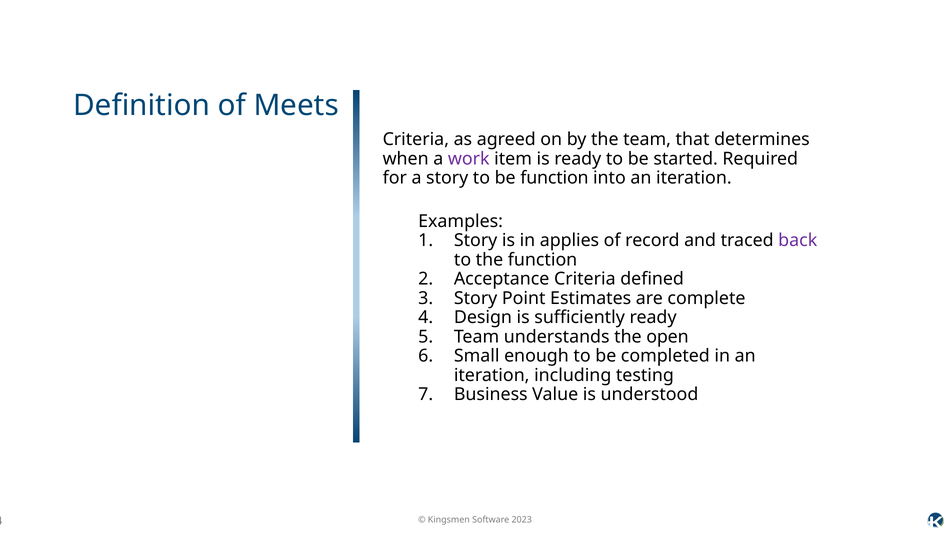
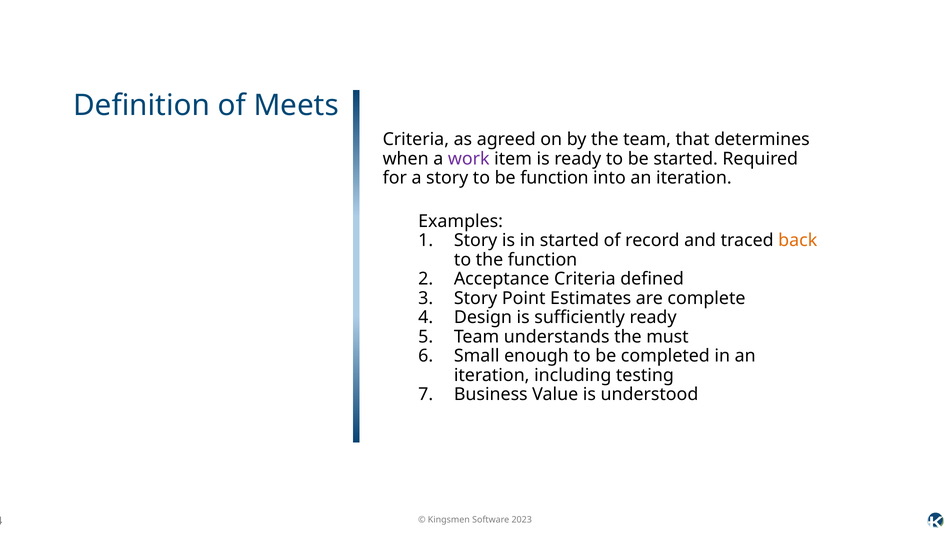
in applies: applies -> started (570, 241)
back colour: purple -> orange (798, 241)
open: open -> must (667, 337)
